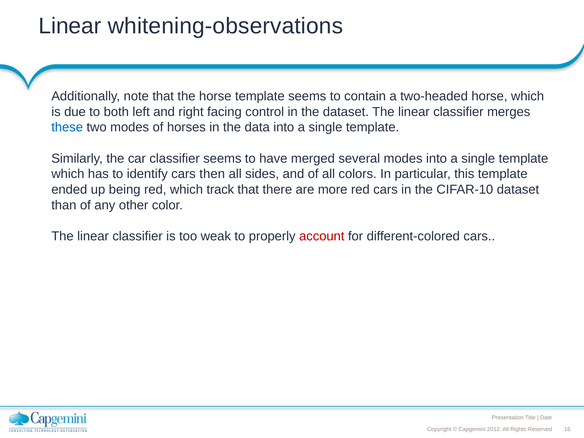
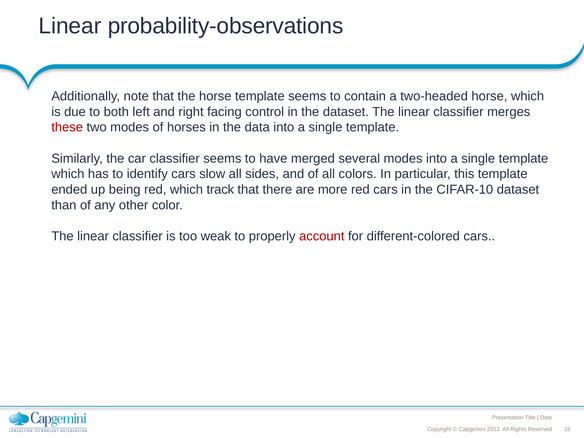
whitening-observations: whitening-observations -> probability-observations (226, 26)
these colour: blue -> red (67, 127)
then: then -> slow (212, 174)
